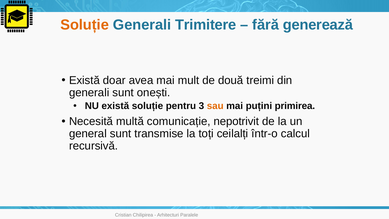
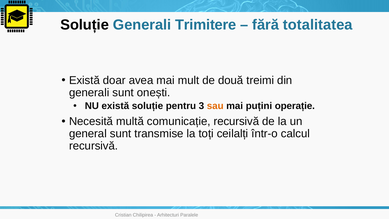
Soluție colour: orange -> black (85, 25)
generează: generează -> totalitatea (318, 25)
primirea: primirea -> operație (295, 106)
comunicație nepotrivit: nepotrivit -> recursivă (236, 121)
